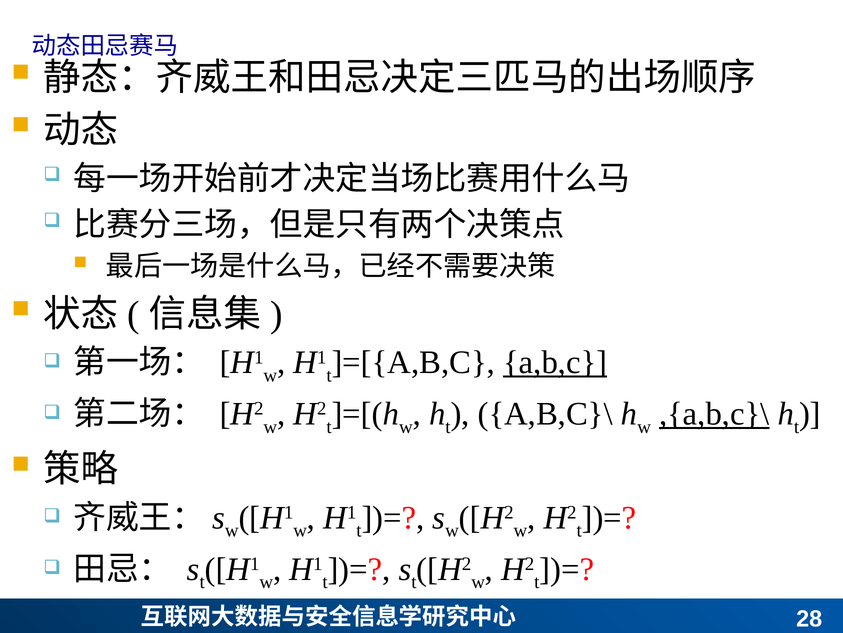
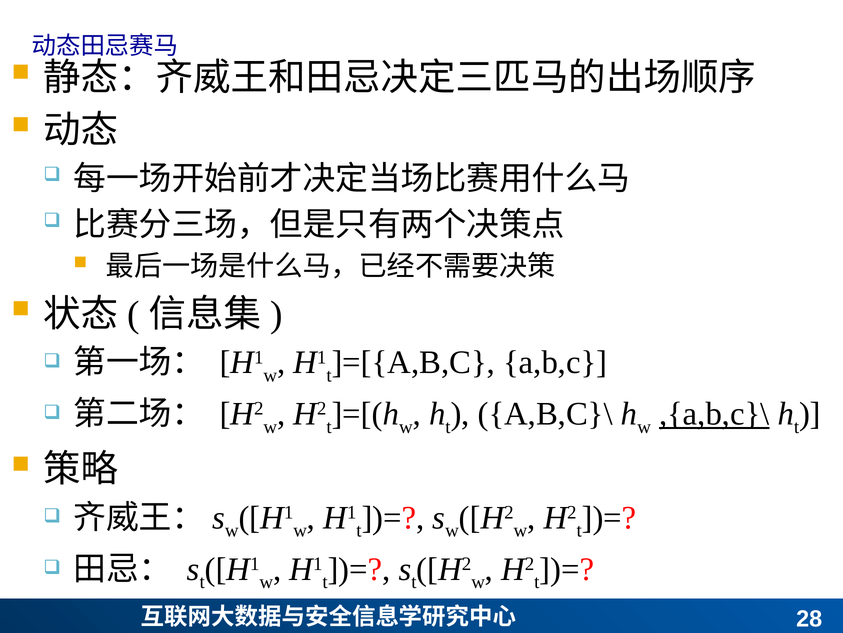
a,b,c underline: present -> none (555, 362)
